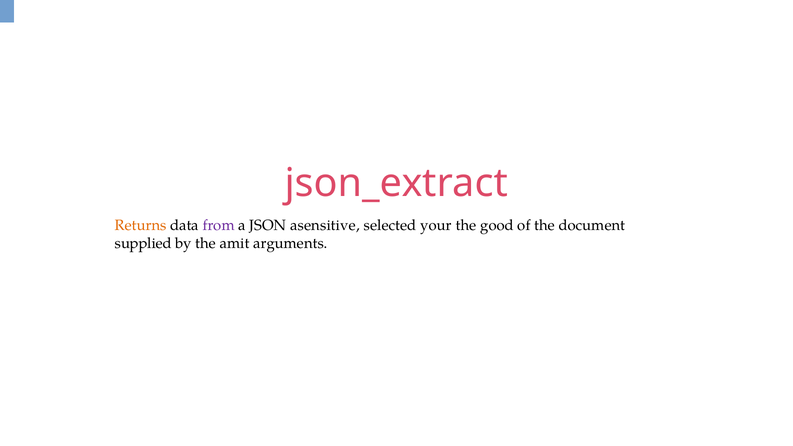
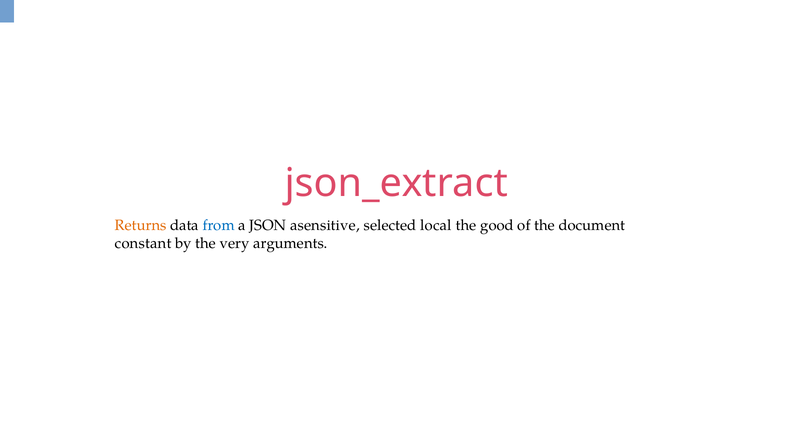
from colour: purple -> blue (219, 225)
your: your -> local (436, 225)
supplied: supplied -> constant (143, 243)
amit: amit -> very (235, 243)
